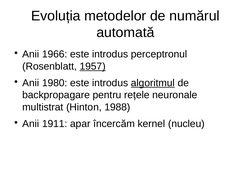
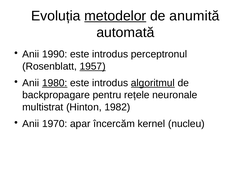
metodelor underline: none -> present (115, 16)
numărul: numărul -> anumită (194, 16)
1966: 1966 -> 1990 (55, 54)
1980 underline: none -> present (55, 83)
1988: 1988 -> 1982 (117, 107)
1911: 1911 -> 1970 (55, 124)
